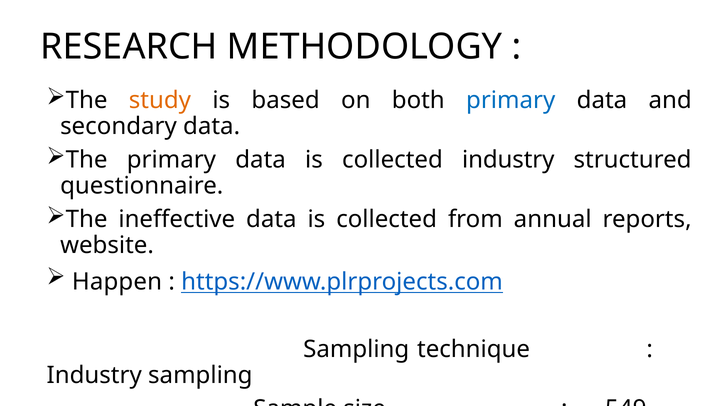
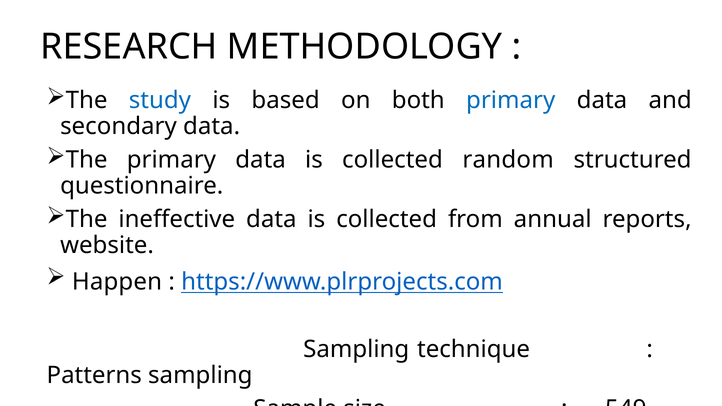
study colour: orange -> blue (160, 100)
collected industry: industry -> random (508, 160)
Industry: Industry -> Patterns (94, 375)
